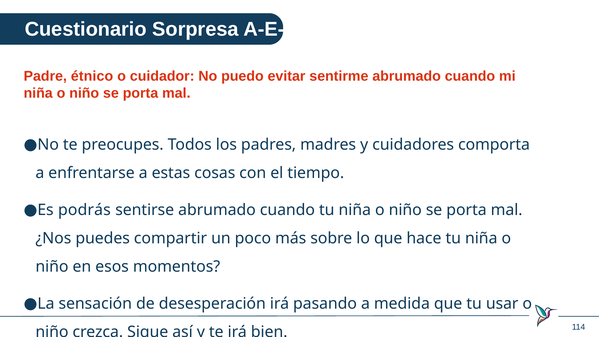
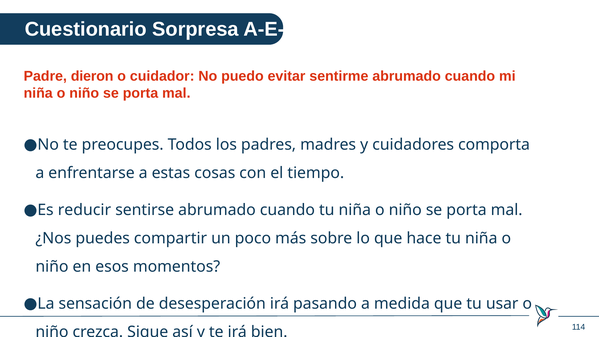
étnico: étnico -> dieron (92, 76)
podrás: podrás -> reducir (84, 210)
